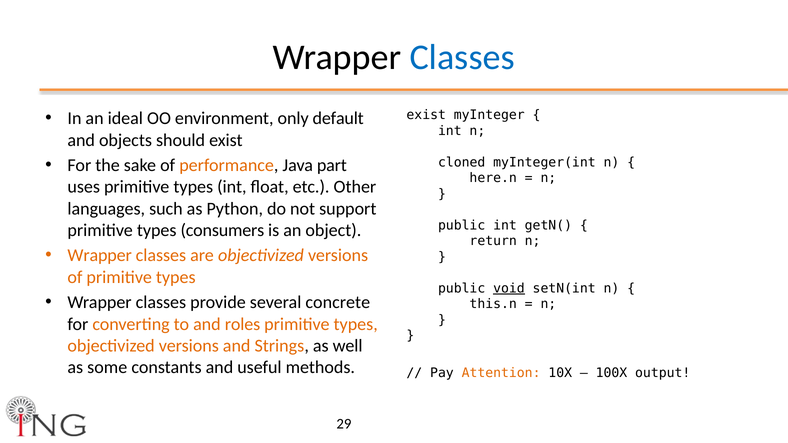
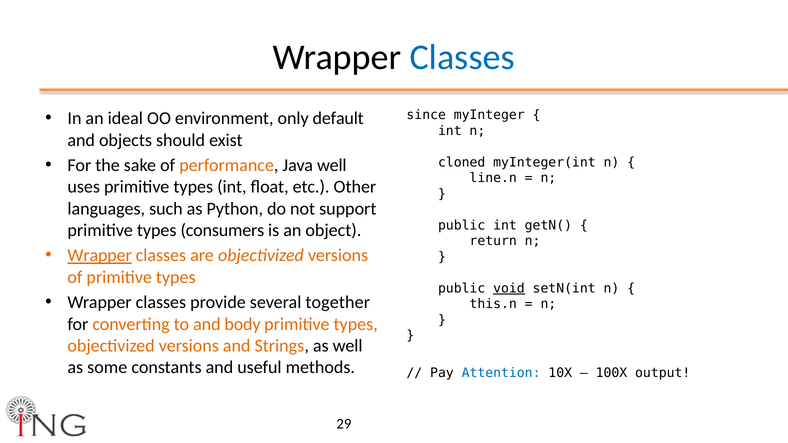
exist: exist -> since (426, 115)
Java part: part -> well (332, 165)
here.n: here.n -> line.n (493, 178)
Wrapper underline: none -> present (100, 256)
concrete: concrete -> together (338, 303)
roles: roles -> body (243, 324)
Attention colour: orange -> blue (501, 373)
